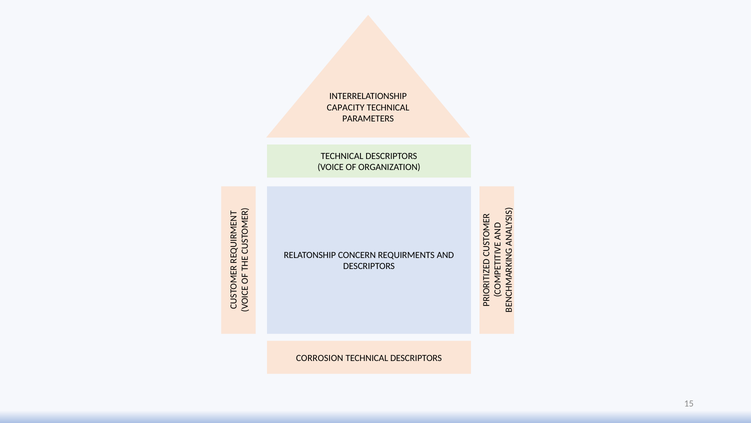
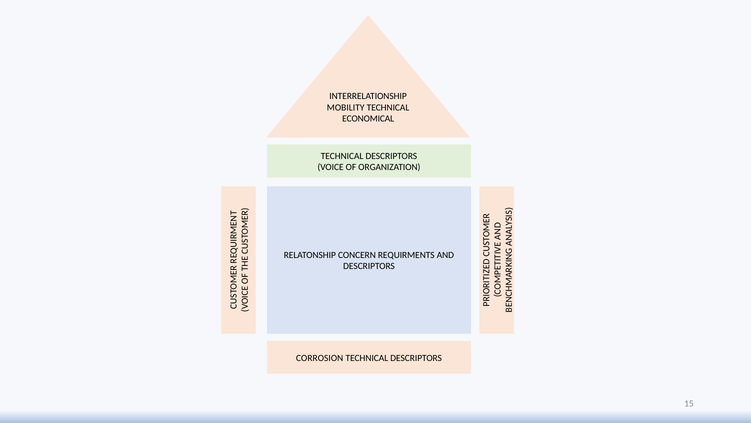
CAPACITY: CAPACITY -> MOBILITY (346, 107)
PARAMETERS: PARAMETERS -> ECONOMICAL (368, 119)
